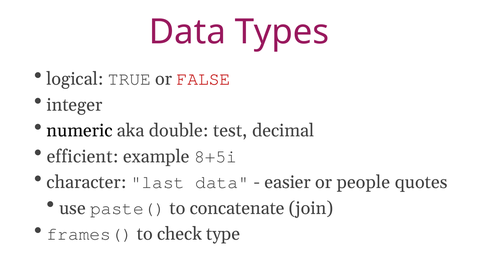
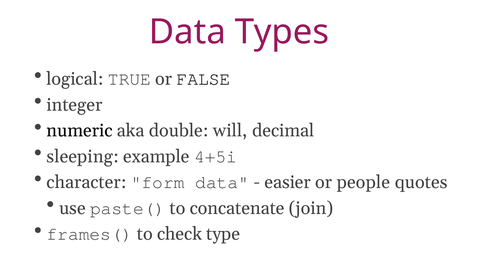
FALSE colour: red -> black (203, 79)
test: test -> will (230, 131)
efficient: efficient -> sleeping (83, 156)
8+5i: 8+5i -> 4+5i (216, 156)
last: last -> form (158, 182)
